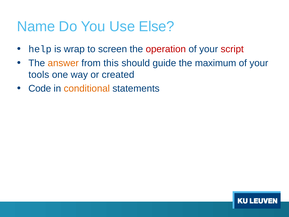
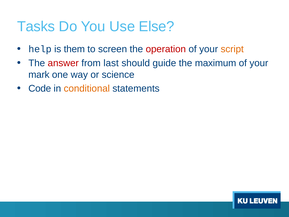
Name: Name -> Tasks (36, 26)
wrap: wrap -> them (74, 49)
script colour: red -> orange (232, 49)
answer colour: orange -> red (63, 63)
this: this -> last (111, 63)
tools: tools -> mark (39, 75)
created: created -> science (118, 75)
